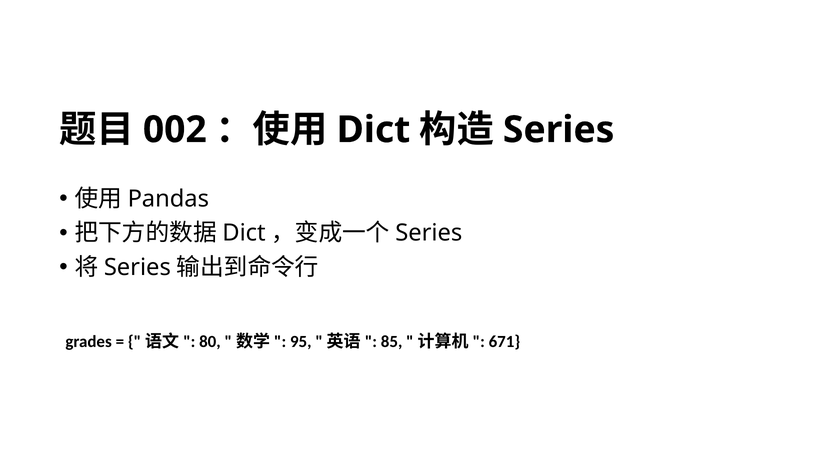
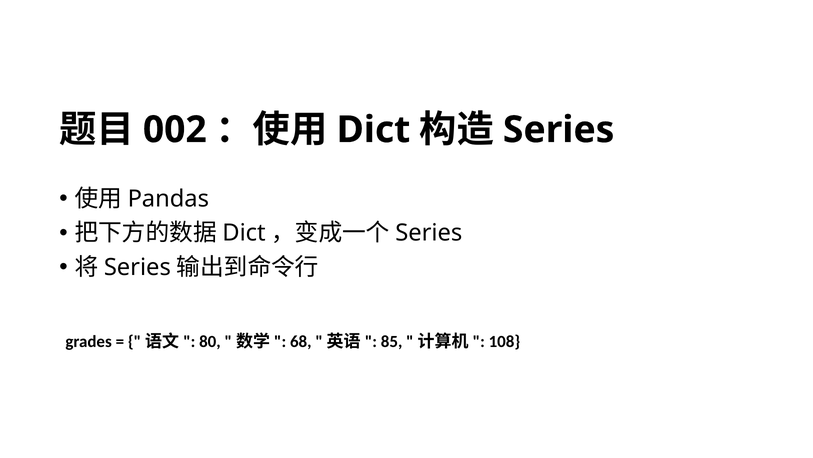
95: 95 -> 68 (301, 341)
671: 671 -> 108 (504, 341)
